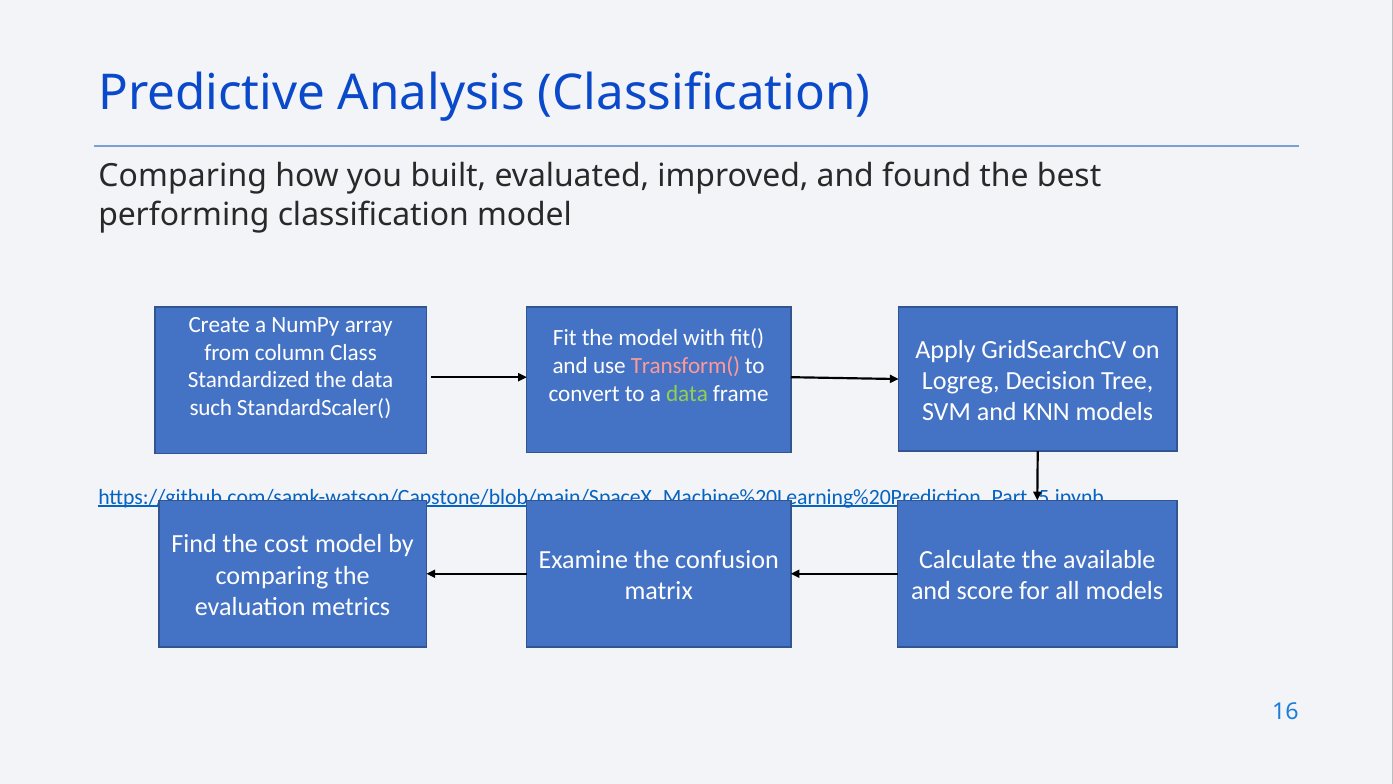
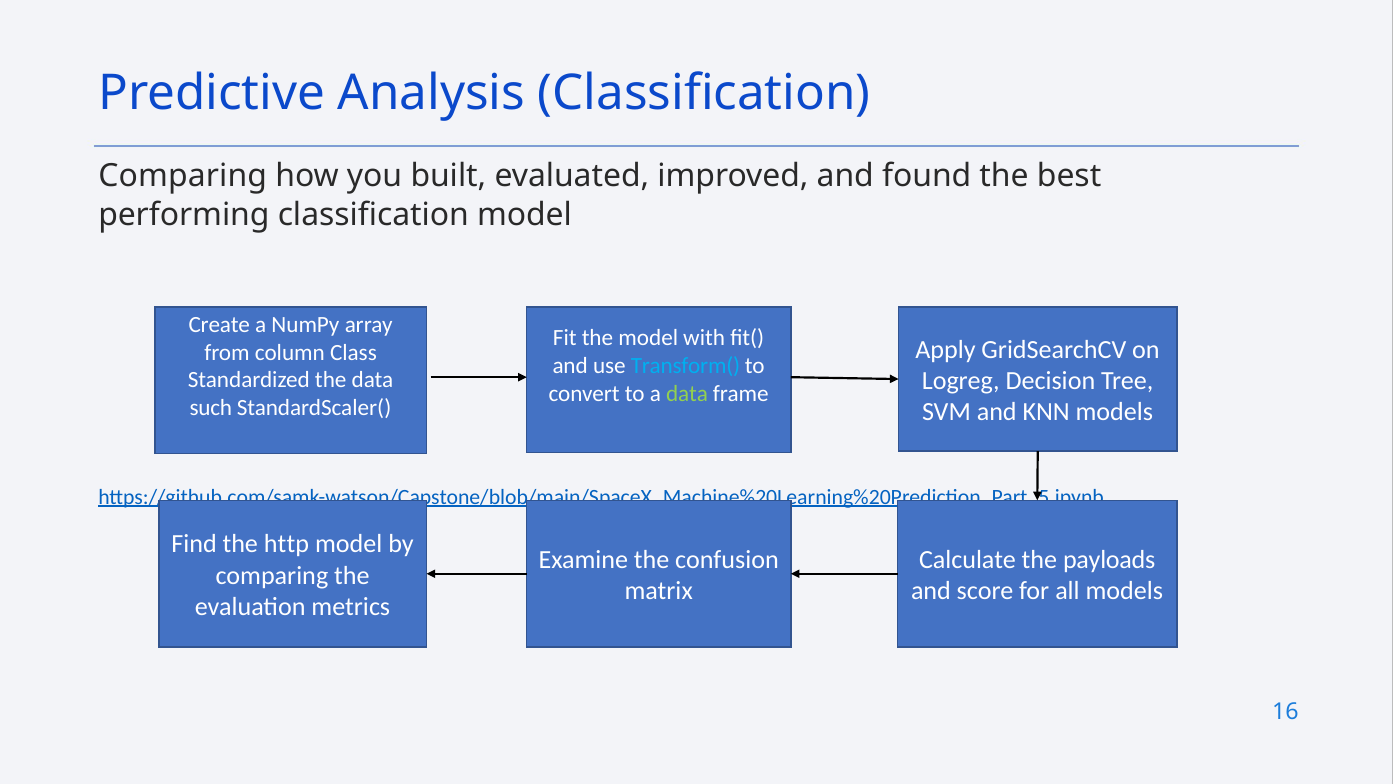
Transform( colour: pink -> light blue (685, 365)
cost: cost -> http (286, 544)
available: available -> payloads (1109, 560)
